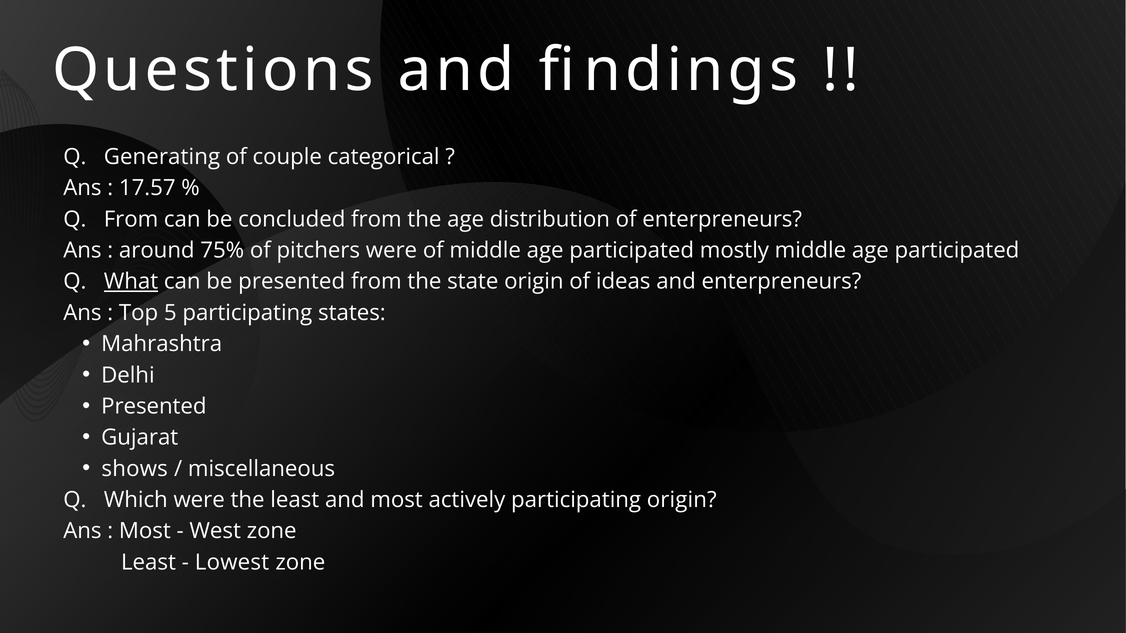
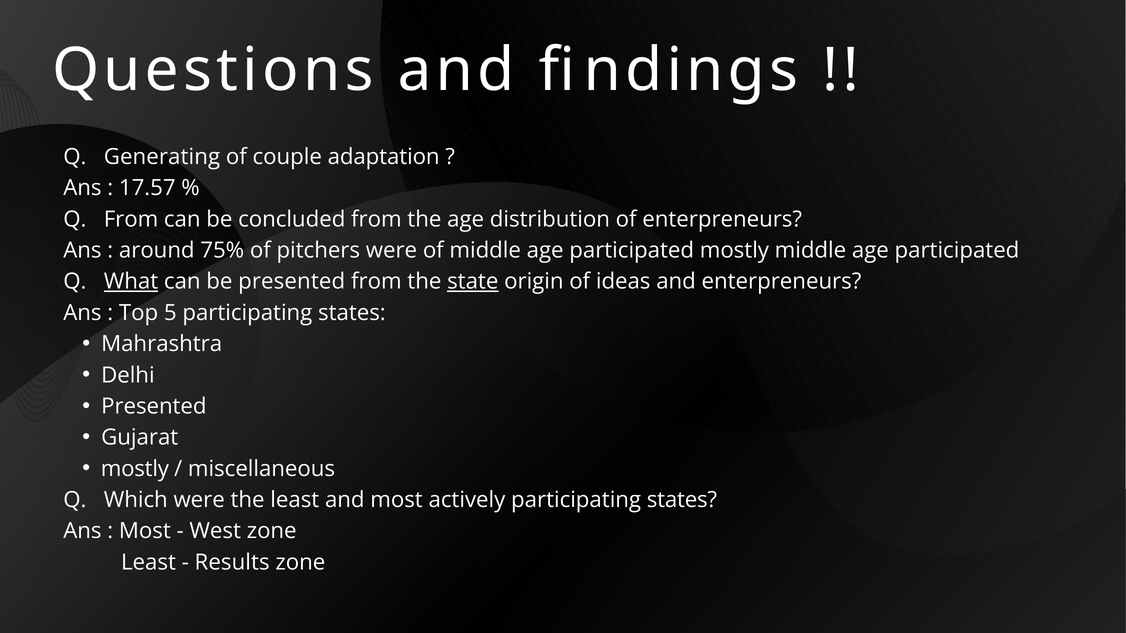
categorical: categorical -> adaptation (384, 157)
state underline: none -> present (473, 282)
shows: shows -> mostly (135, 469)
actively participating origin: origin -> states (682, 500)
Lowest: Lowest -> Results (232, 563)
